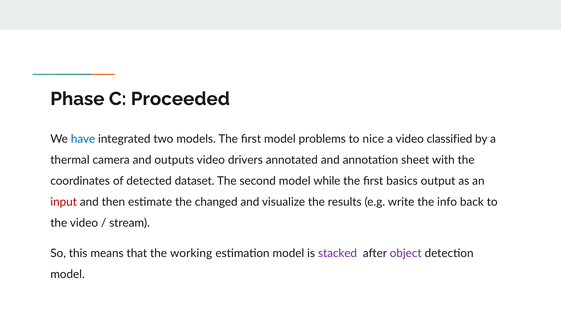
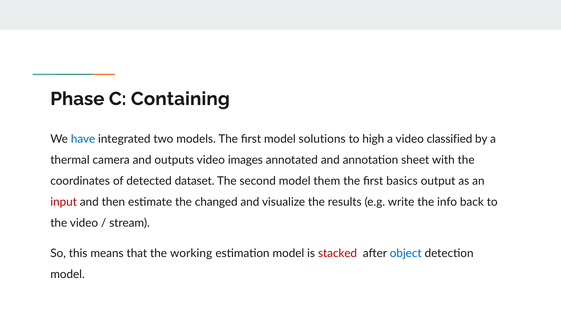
Proceeded: Proceeded -> Containing (180, 99)
problems: problems -> solutions (322, 139)
nice: nice -> high (373, 139)
drivers: drivers -> images (245, 160)
while: while -> them (327, 181)
stacked colour: purple -> red (338, 254)
object colour: purple -> blue (406, 254)
